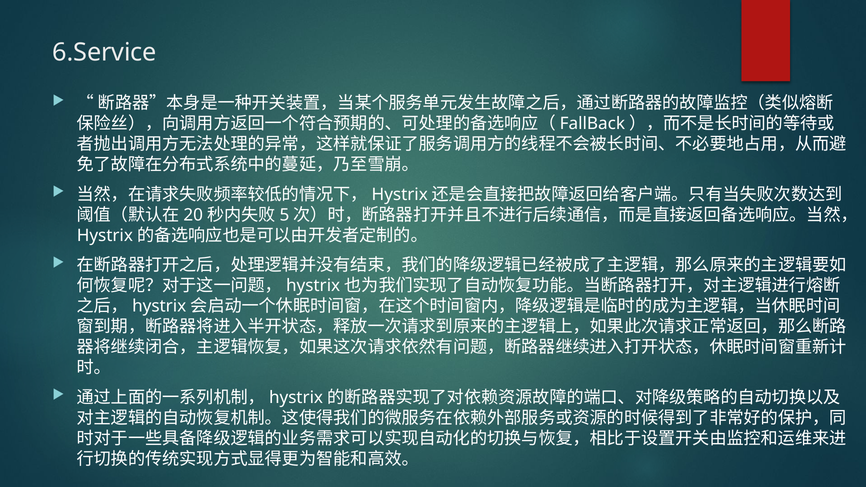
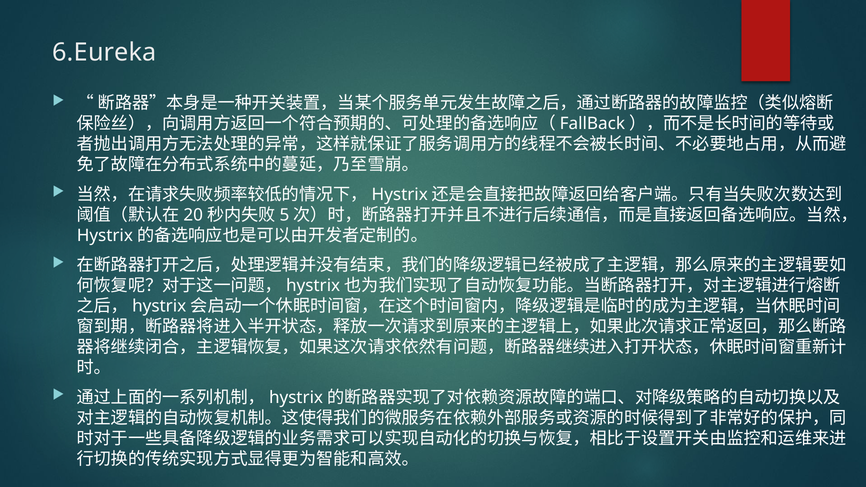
6.Service: 6.Service -> 6.Eureka (104, 52)
